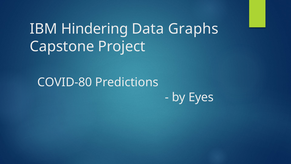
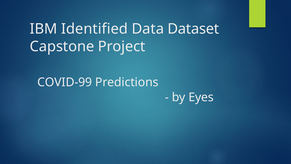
Hindering: Hindering -> Identified (95, 29)
Graphs: Graphs -> Dataset (193, 29)
COVID-80: COVID-80 -> COVID-99 (65, 82)
